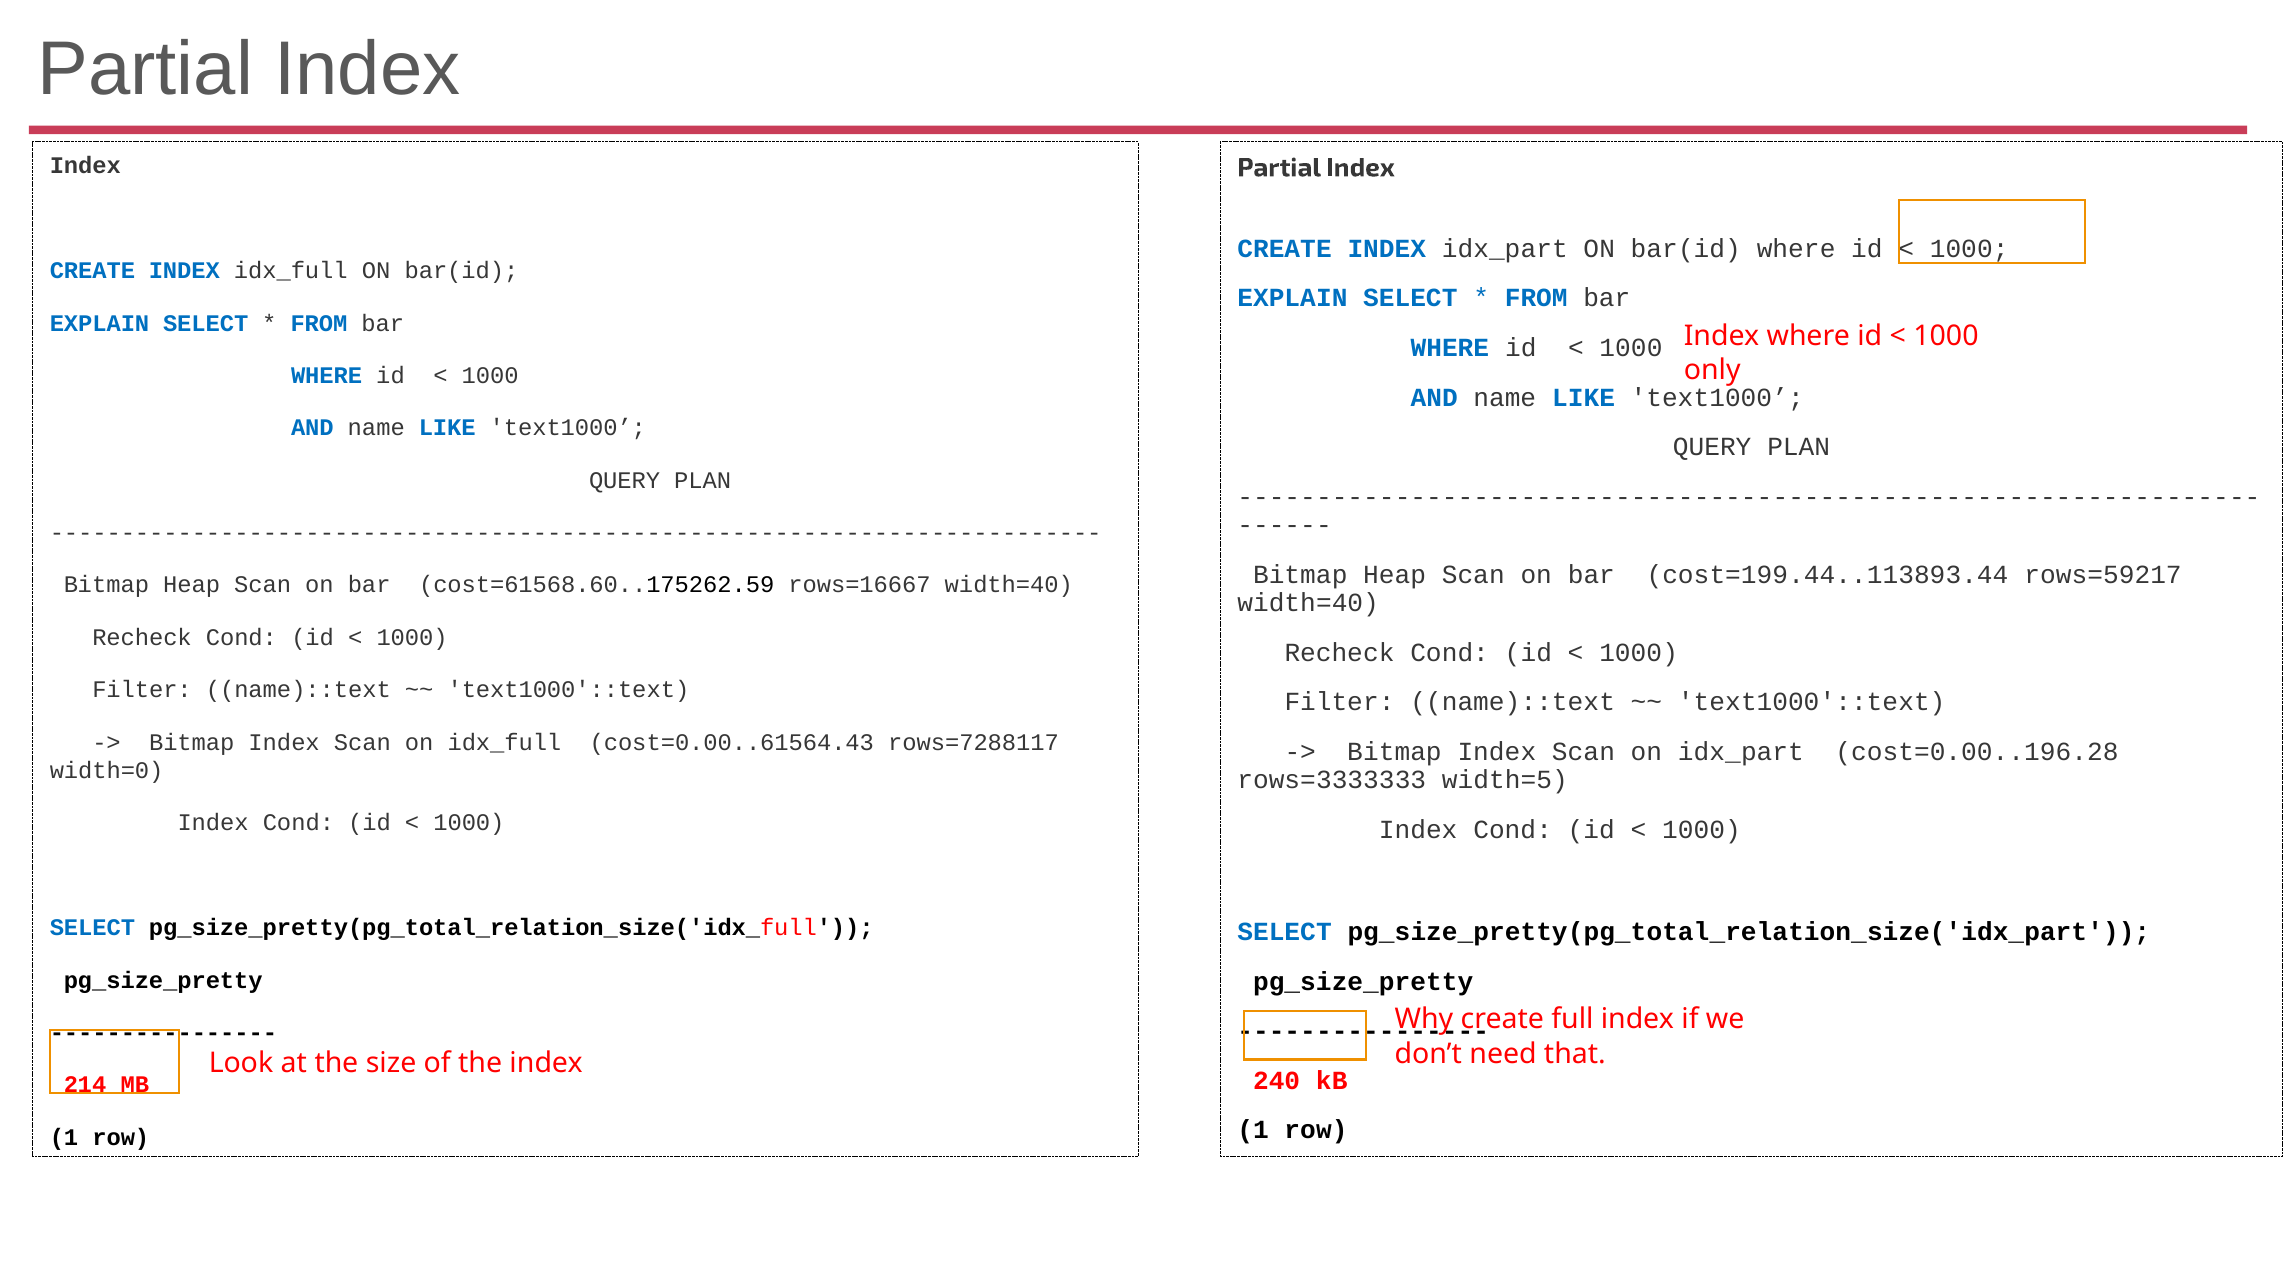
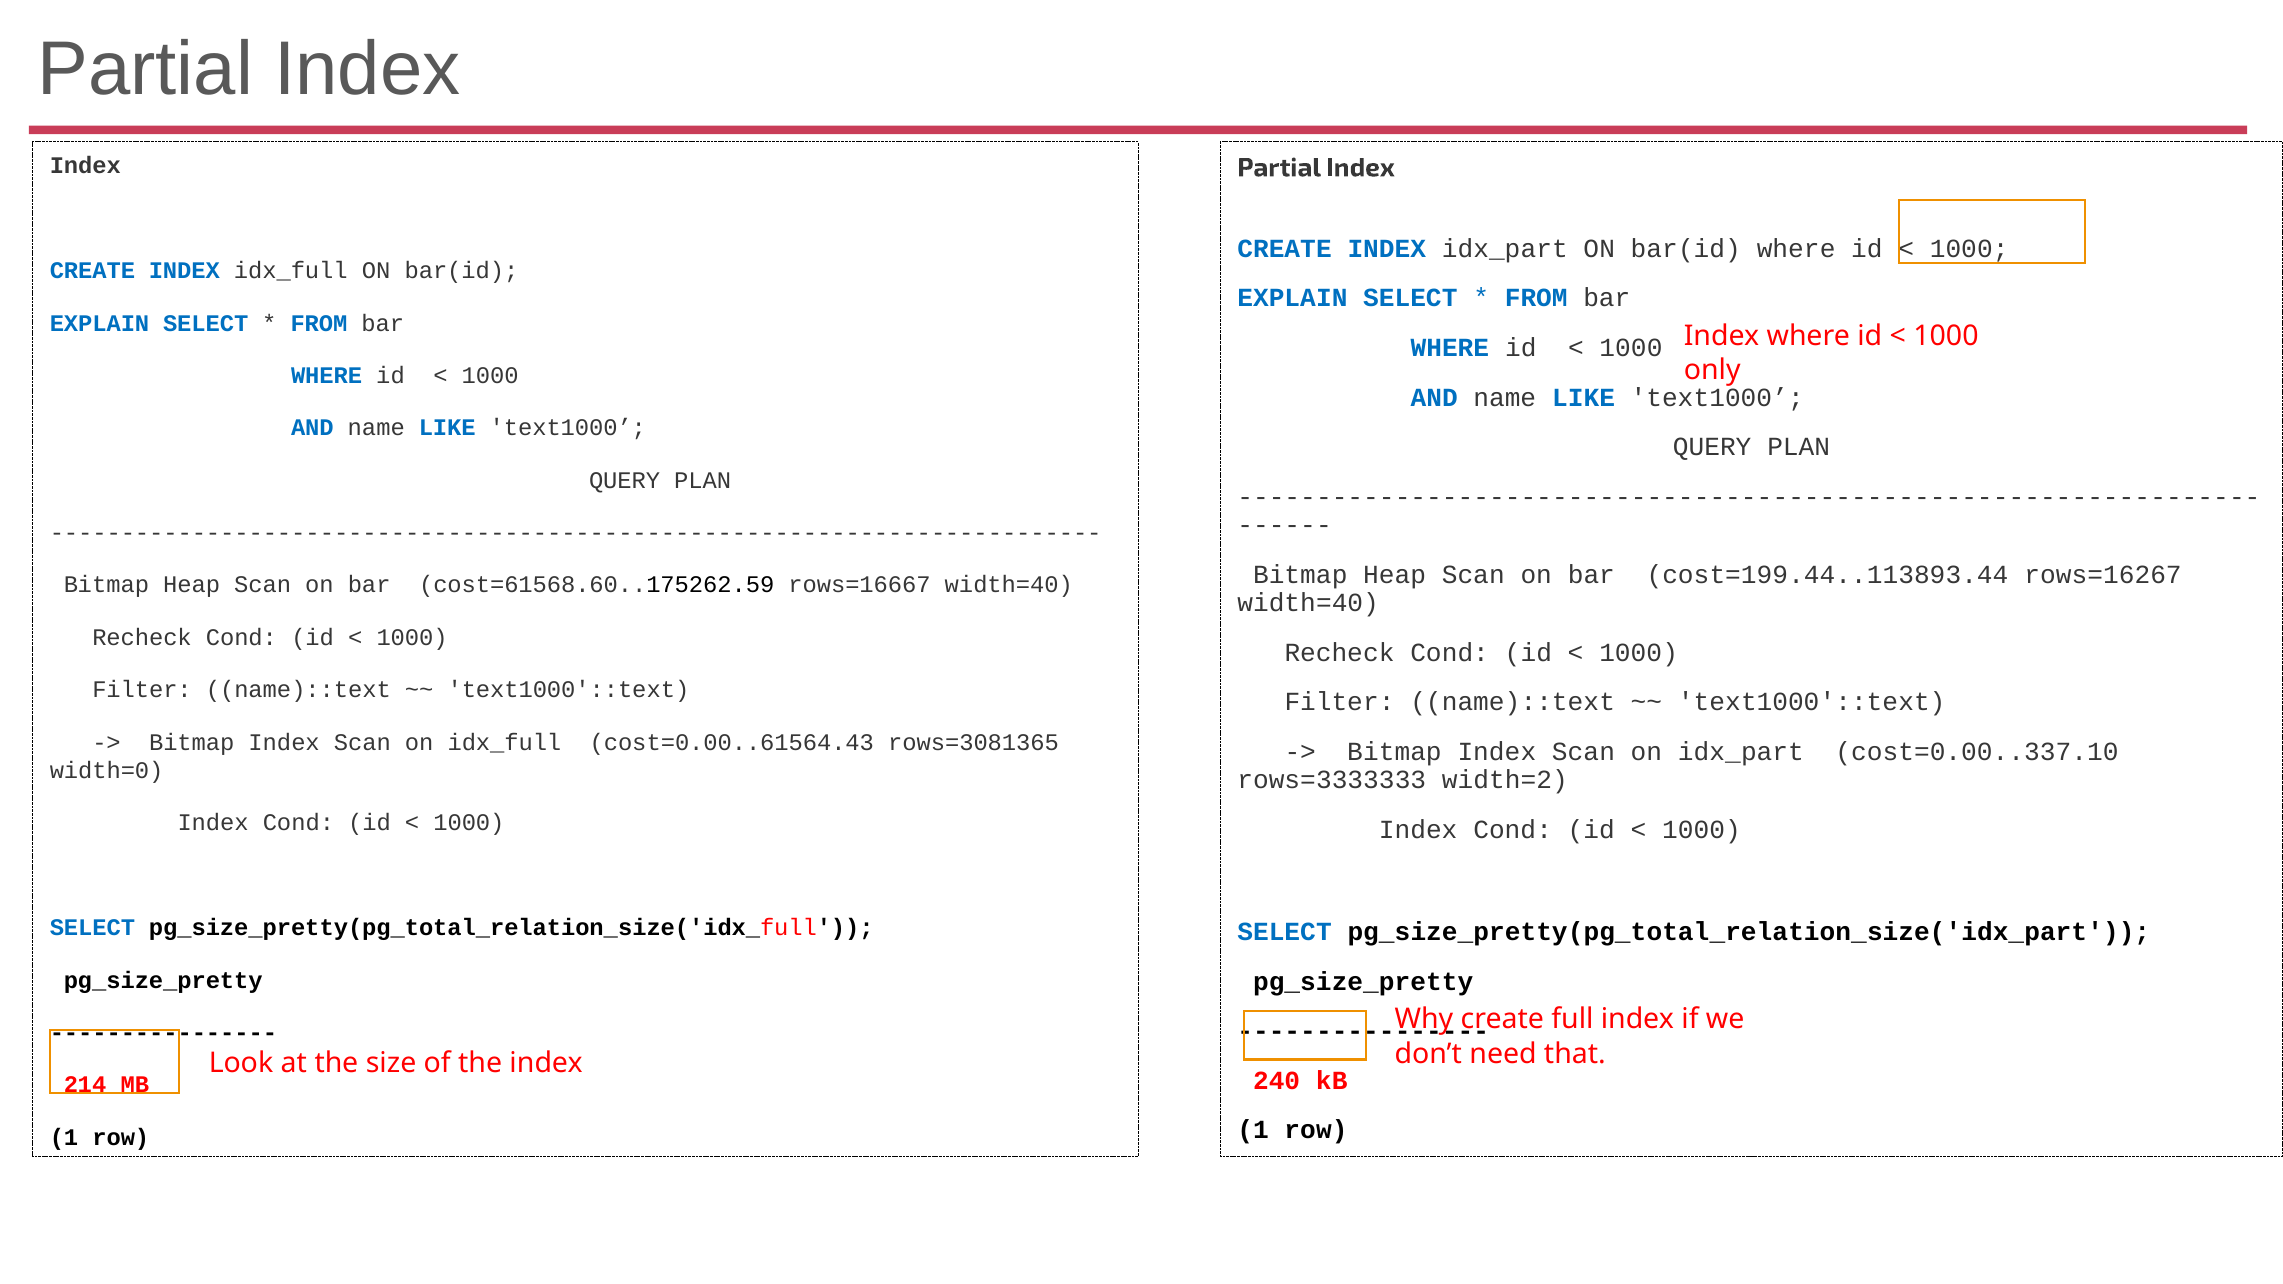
rows=59217: rows=59217 -> rows=16267 (2103, 575)
rows=7288117: rows=7288117 -> rows=3081365 (974, 742)
cost=0.00..196.28: cost=0.00..196.28 -> cost=0.00..337.10 (1977, 752)
width=5: width=5 -> width=2 (1505, 780)
